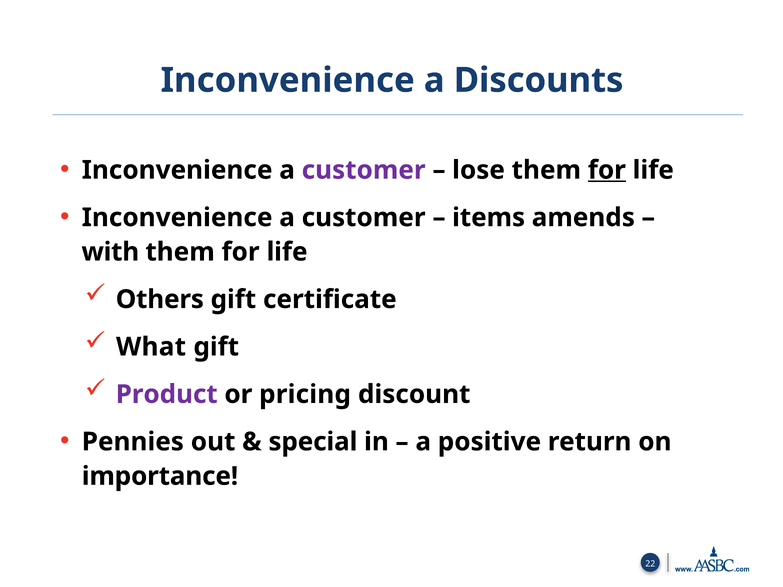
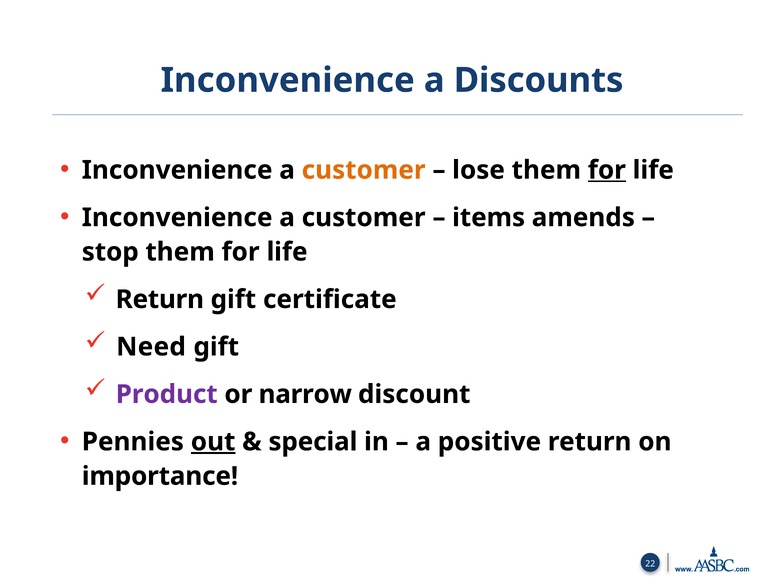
customer colour: purple -> orange (364, 170)
with: with -> stop (110, 252)
Others: Others -> Return (160, 300)
What: What -> Need (151, 347)
pricing: pricing -> narrow (305, 394)
out underline: none -> present (213, 442)
